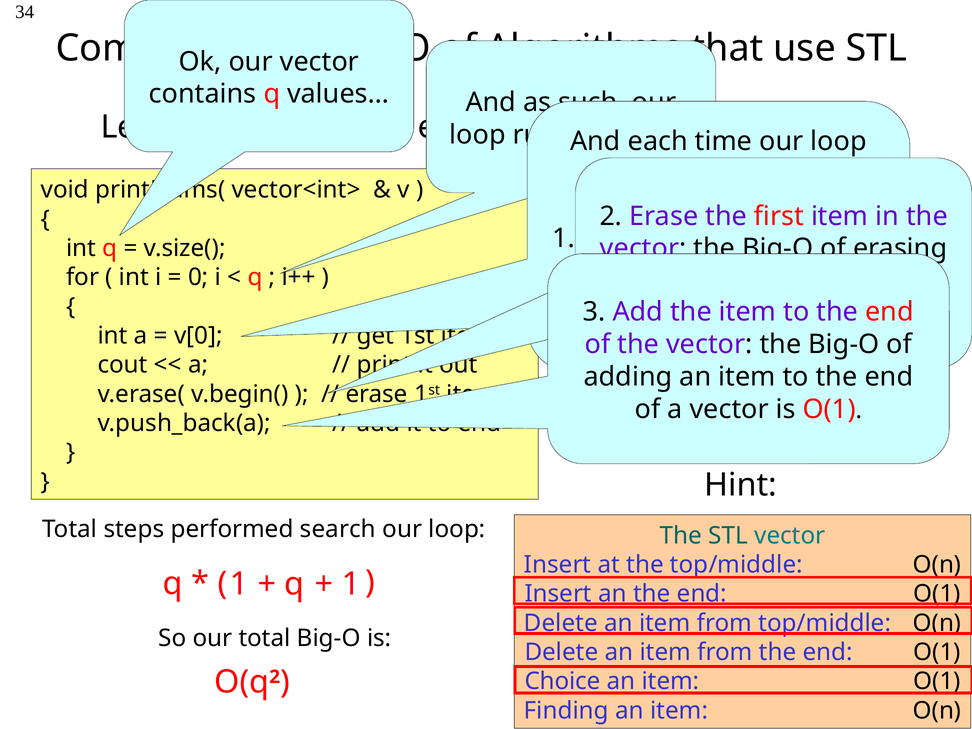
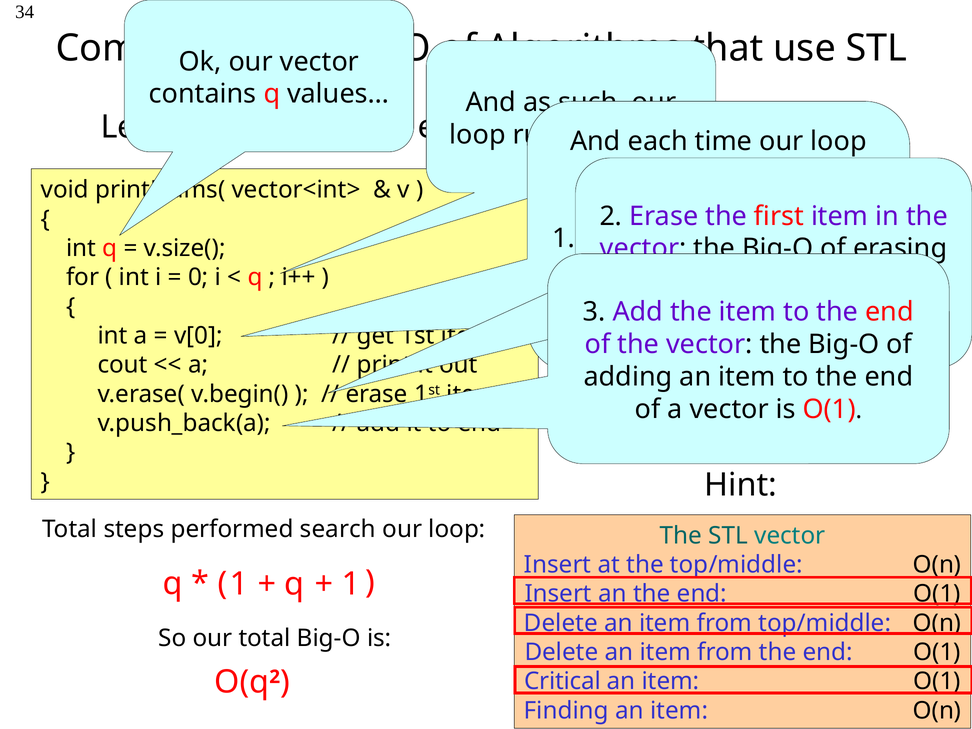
Choice: Choice -> Critical (563, 681)
